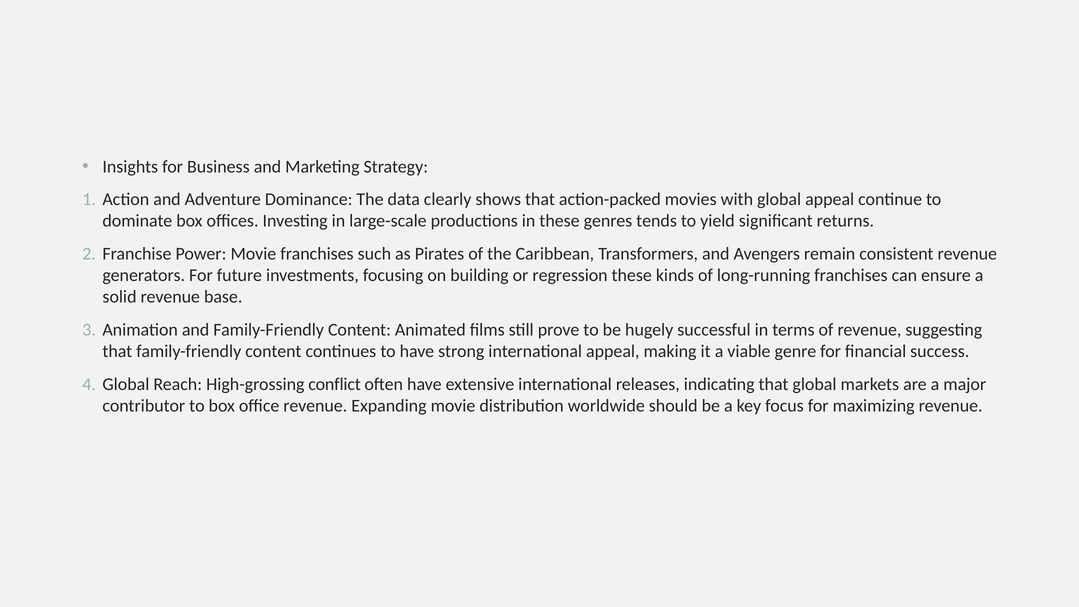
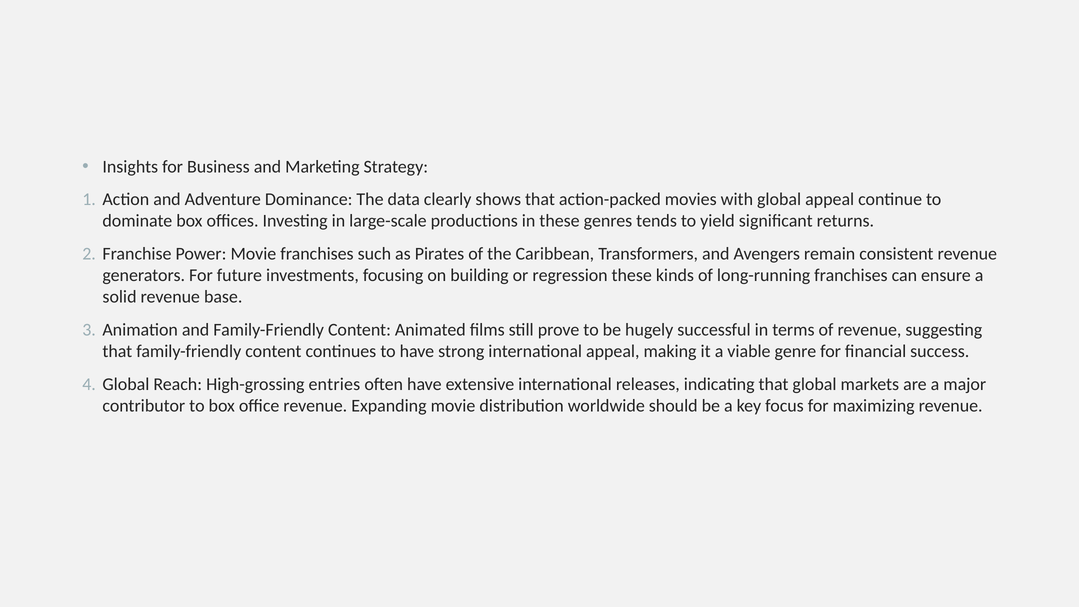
conflict: conflict -> entries (334, 384)
